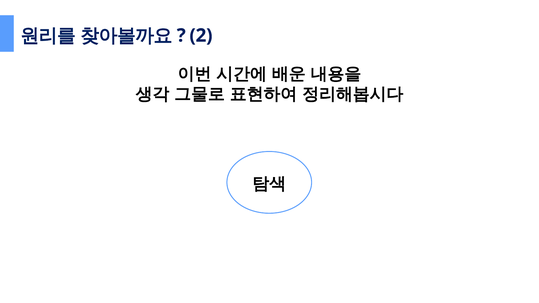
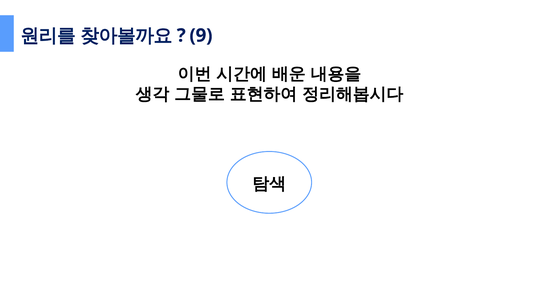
2: 2 -> 9 (201, 36)
